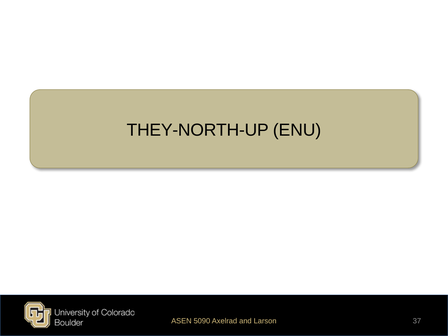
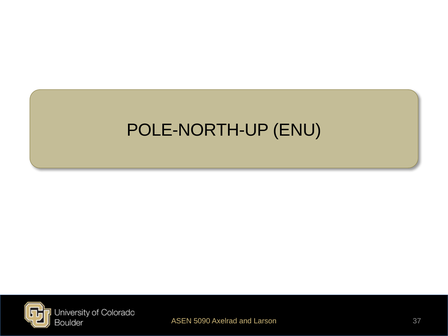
THEY-NORTH-UP: THEY-NORTH-UP -> POLE-NORTH-UP (198, 130)
